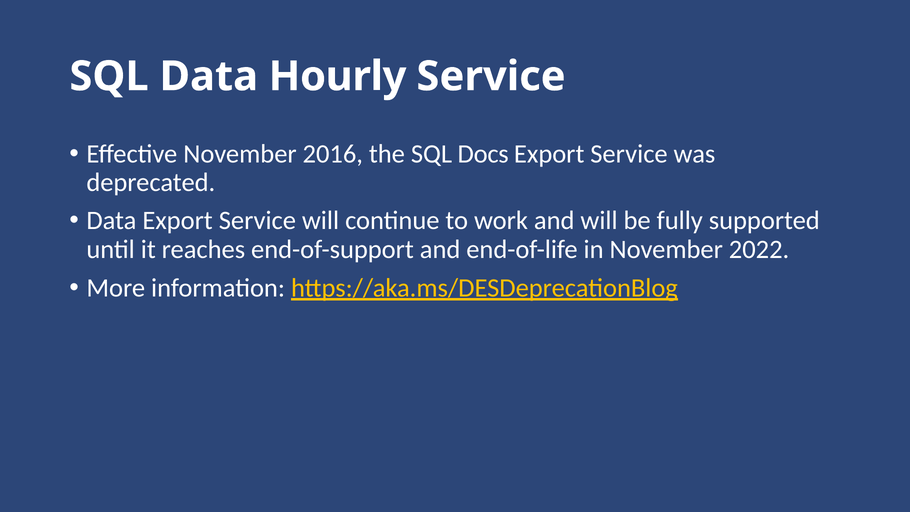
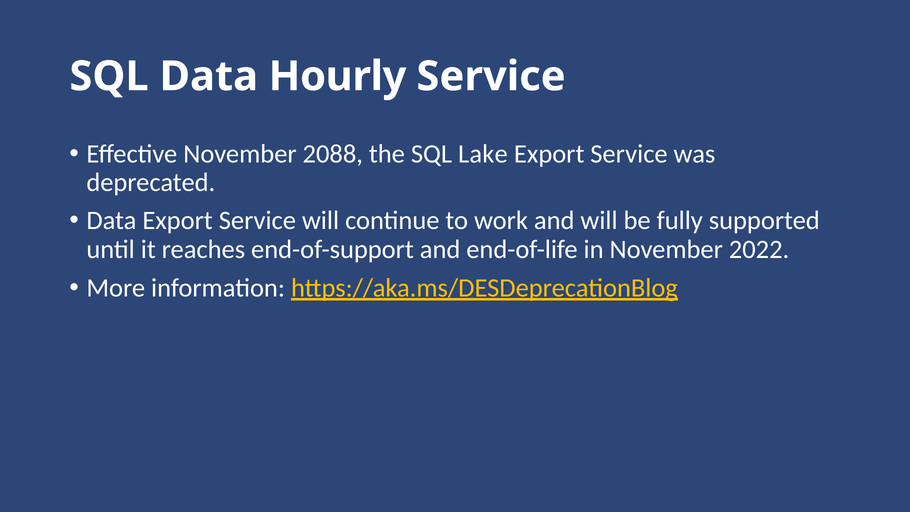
2016: 2016 -> 2088 (333, 154)
Docs: Docs -> Lake (483, 154)
